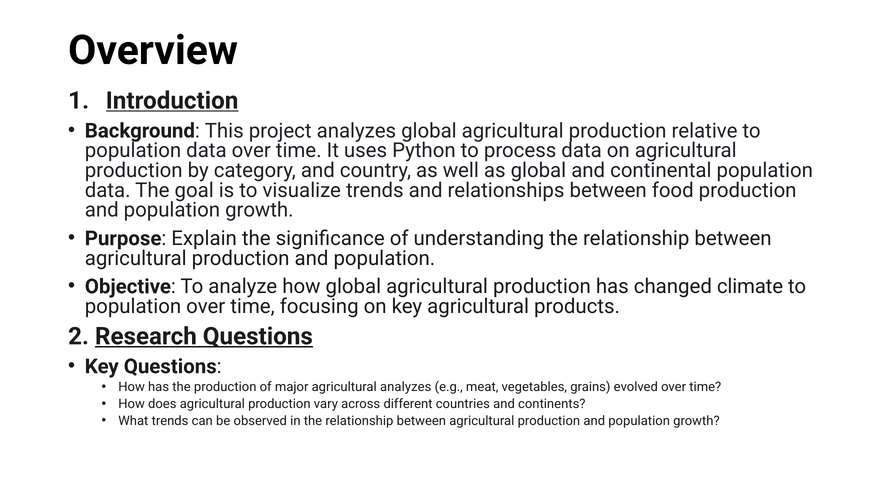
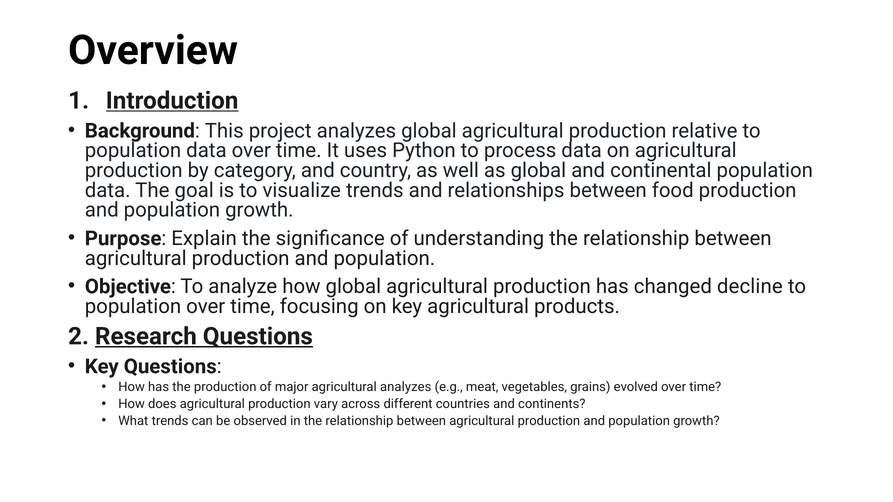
climate: climate -> decline (750, 287)
